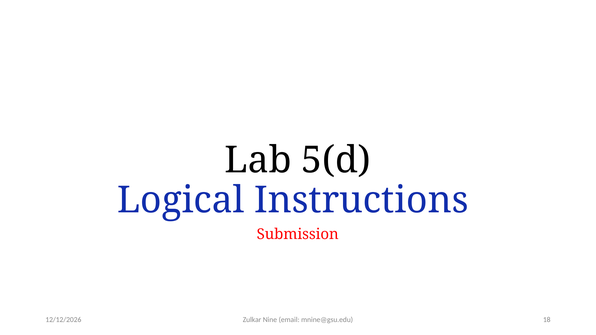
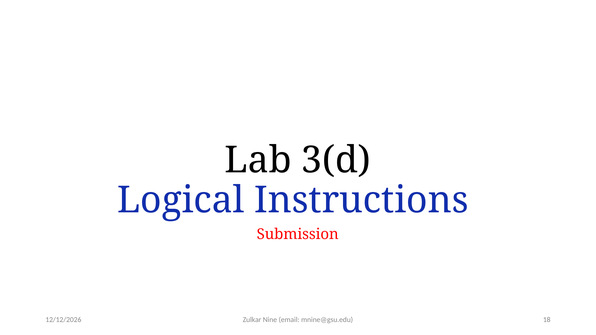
5(d: 5(d -> 3(d (336, 160)
